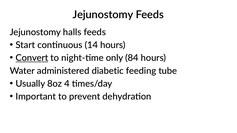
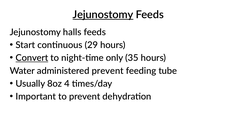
Jejunostomy underline: none -> present (103, 15)
14: 14 -> 29 (91, 45)
84: 84 -> 35 (132, 58)
administered diabetic: diabetic -> prevent (108, 71)
